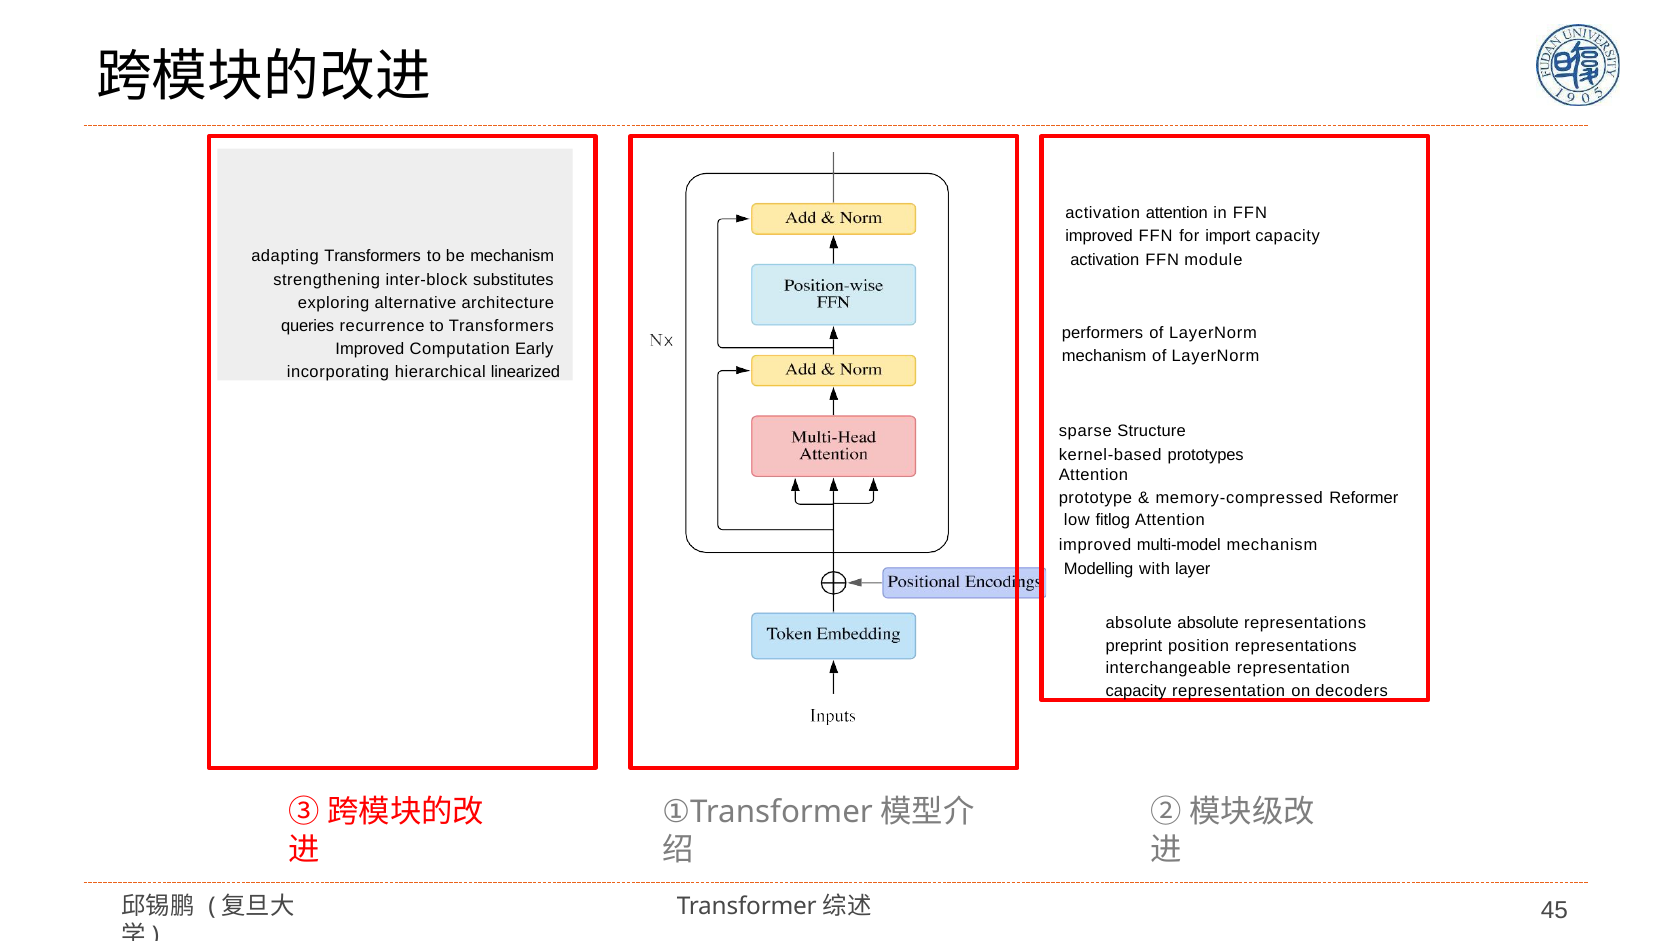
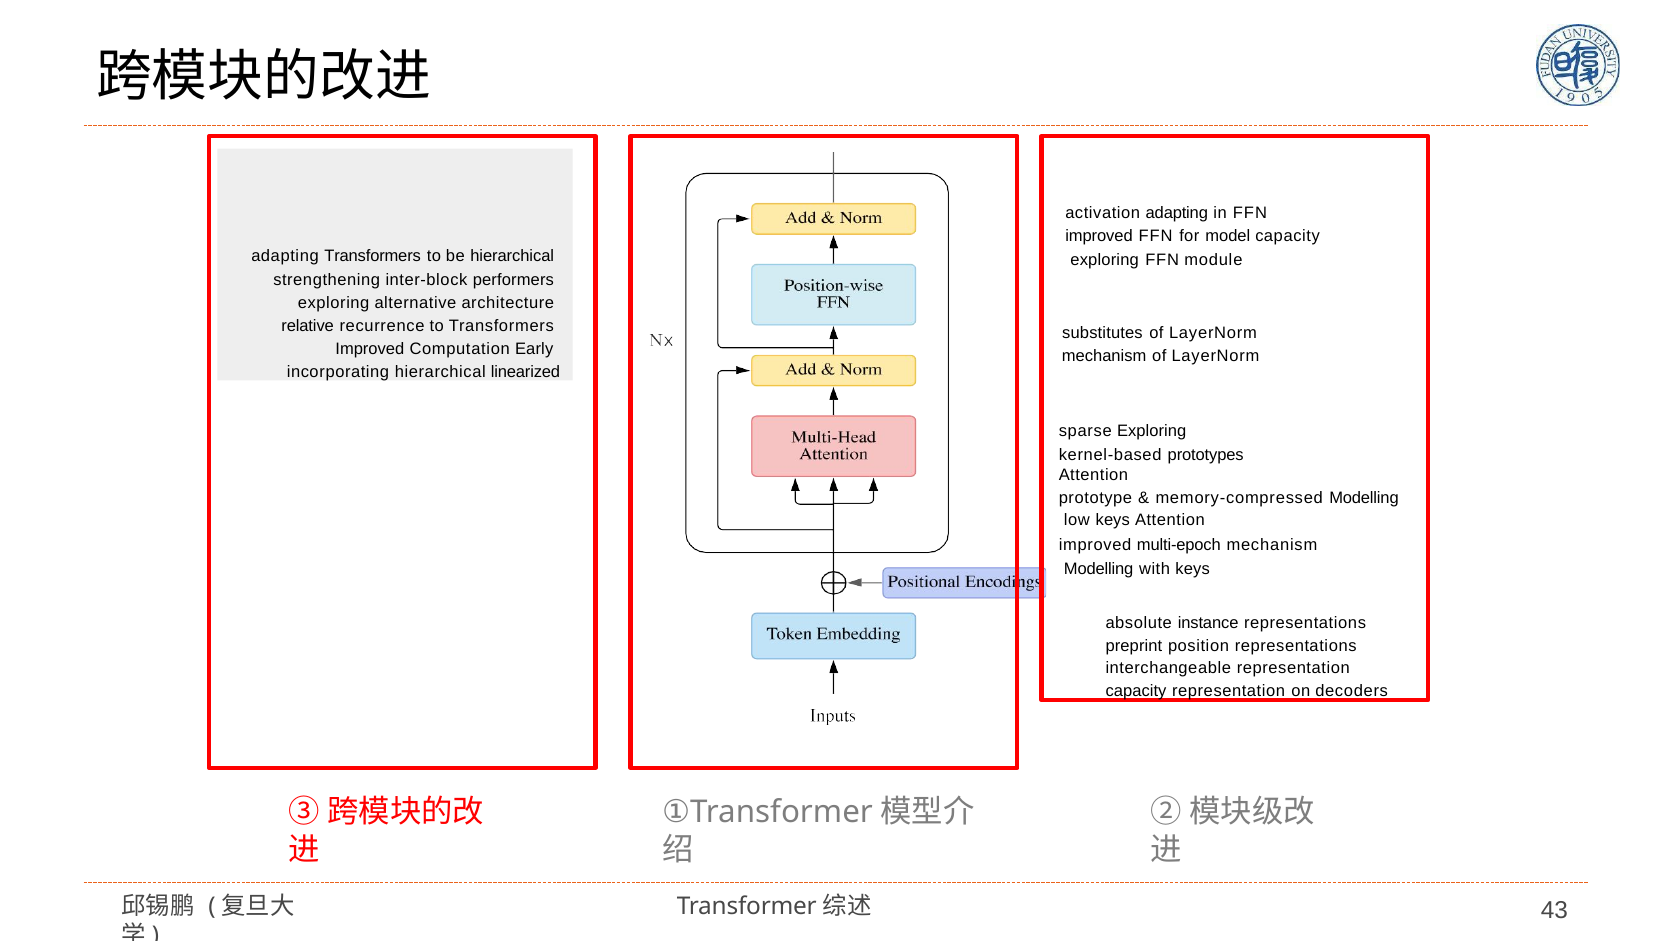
activation attention: attention -> adapting (1177, 213)
import: import -> model (1228, 236)
be mechanism: mechanism -> hierarchical (512, 256)
activation: activation -> exploring (1105, 260)
substitutes: substitutes -> performers (513, 279)
queries: queries -> relative (308, 325)
performers: performers -> substitutes (1102, 333)
sparse Structure: Structure -> Exploring (1152, 431)
memory-compressed Reformer: Reformer -> Modelling (1364, 498)
low fitlog: fitlog -> keys (1113, 520)
multi-model: multi-model -> multi-epoch (1179, 545)
with layer: layer -> keys (1193, 568)
absolute absolute: absolute -> instance (1208, 622)
45: 45 -> 43 (1554, 910)
